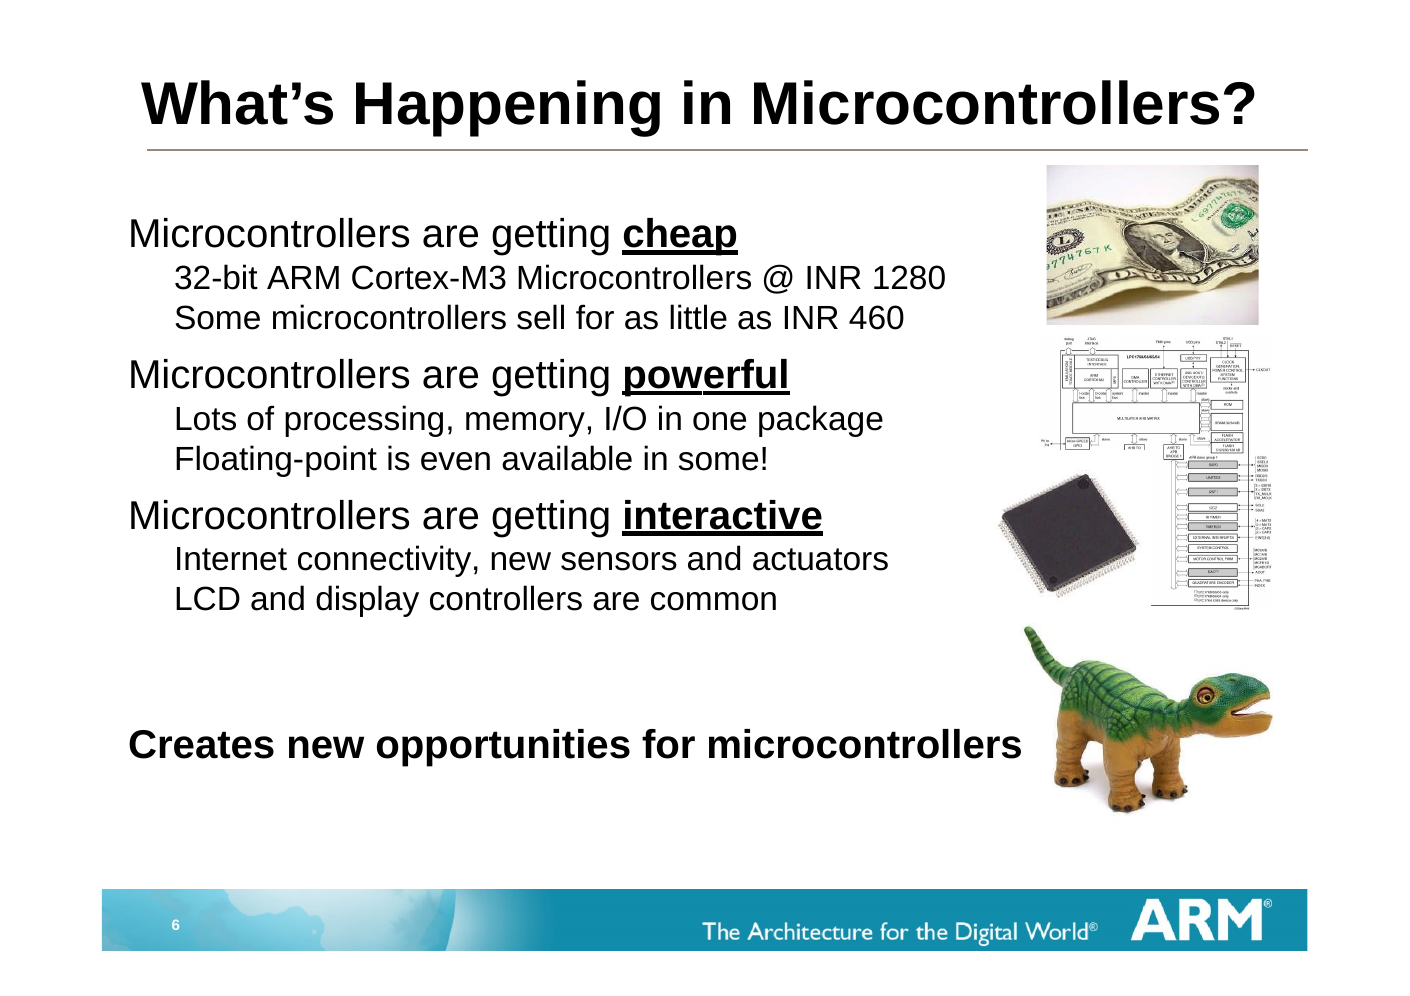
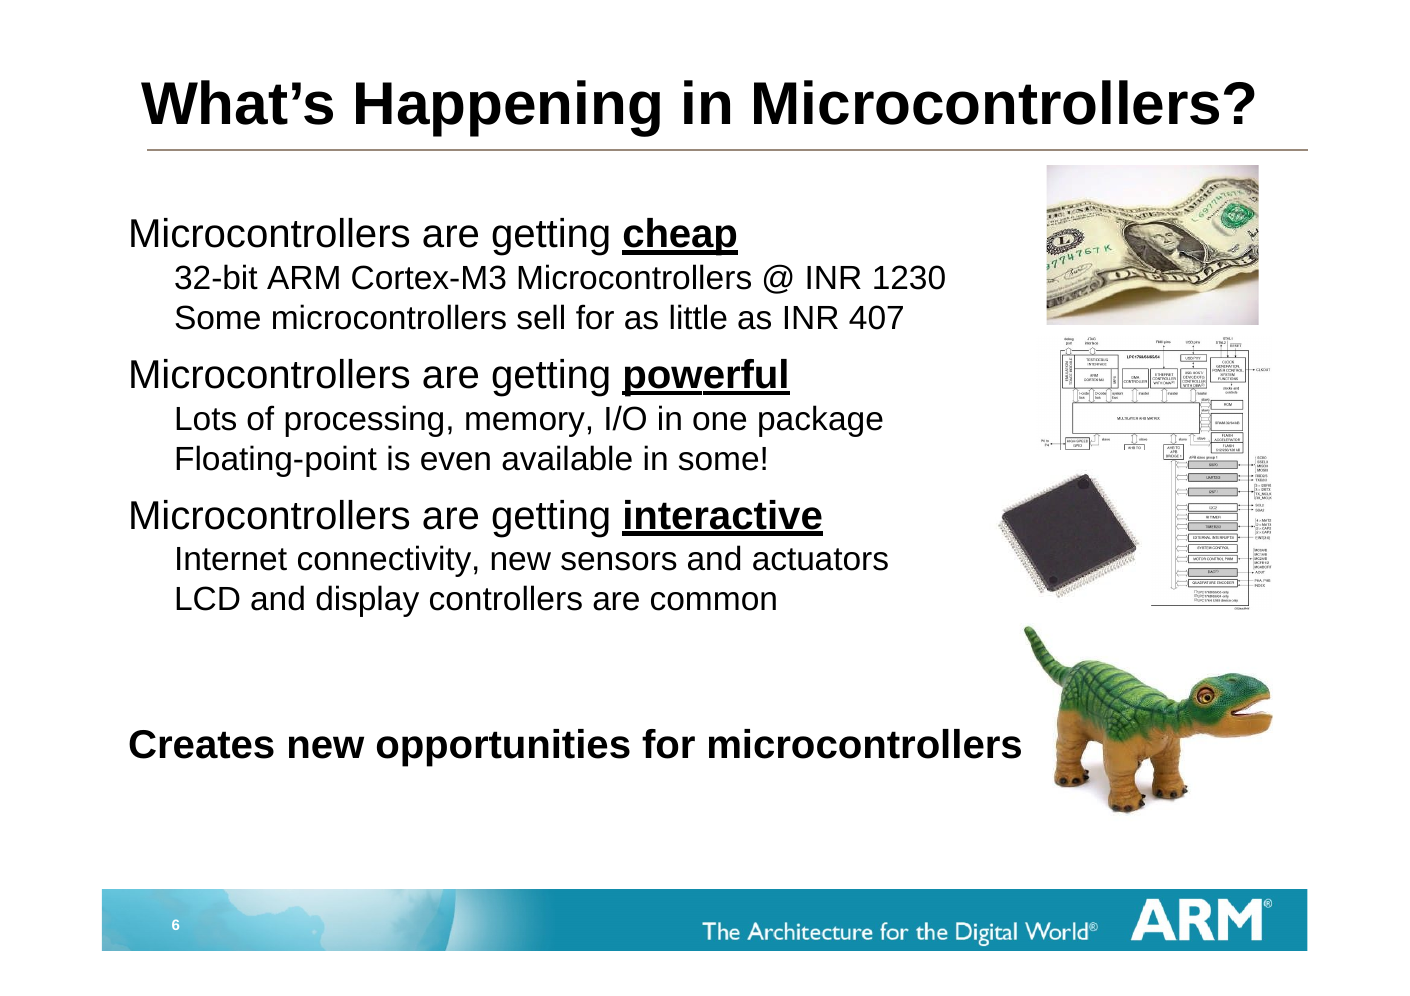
1280: 1280 -> 1230 (909, 279)
460: 460 -> 407 (877, 319)
